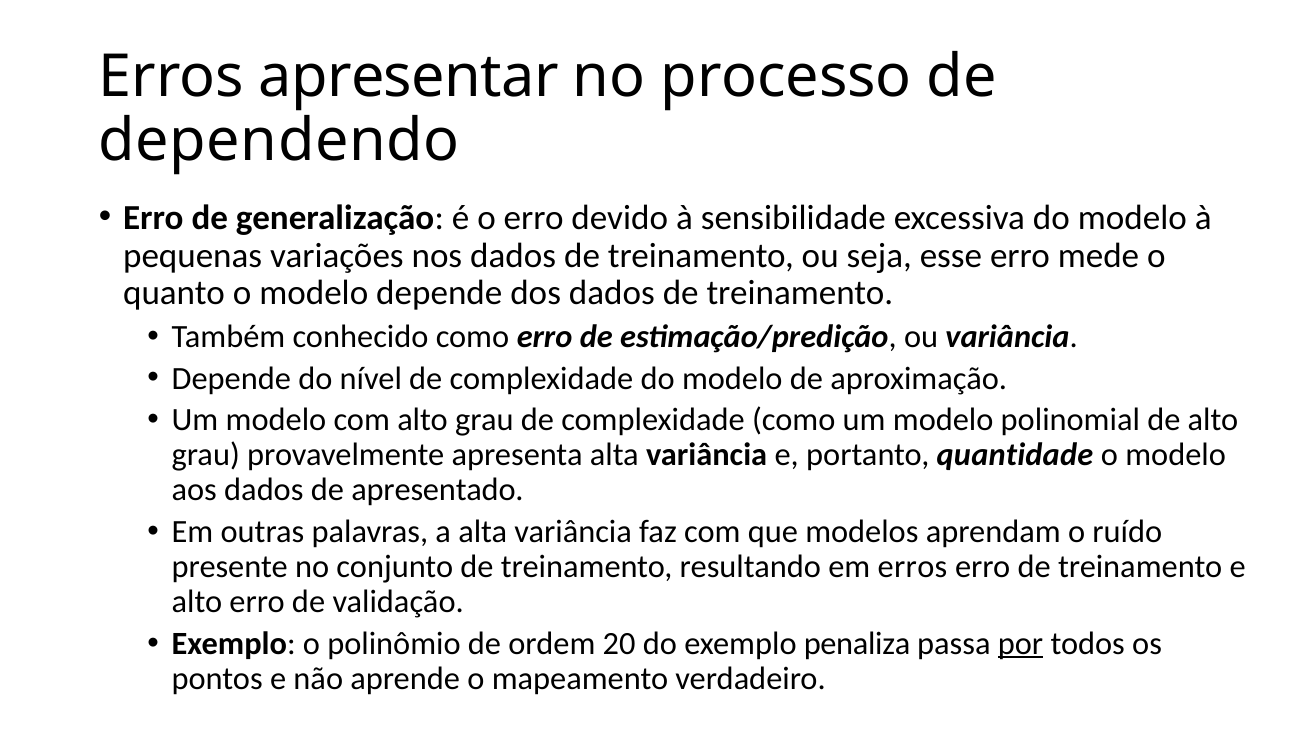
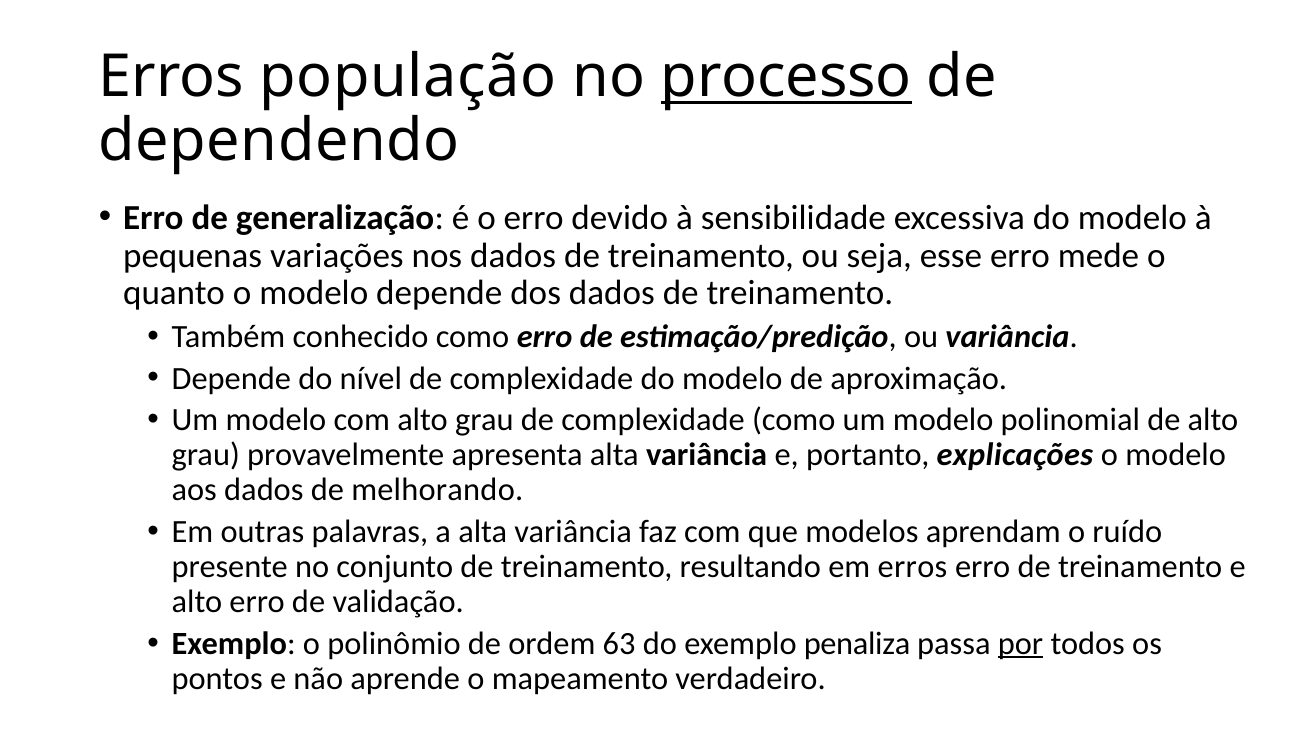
apresentar: apresentar -> população (408, 77)
processo underline: none -> present (786, 77)
quantidade: quantidade -> explicações (1015, 455)
apresentado: apresentado -> melhorando (437, 490)
20: 20 -> 63 (619, 643)
